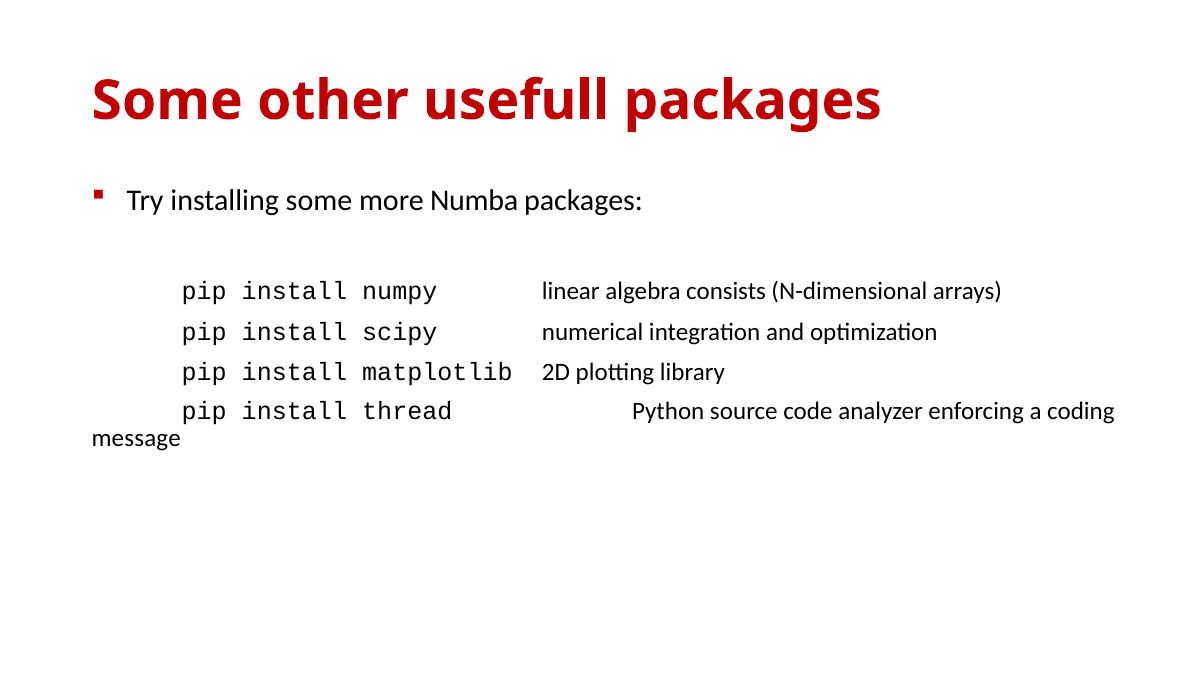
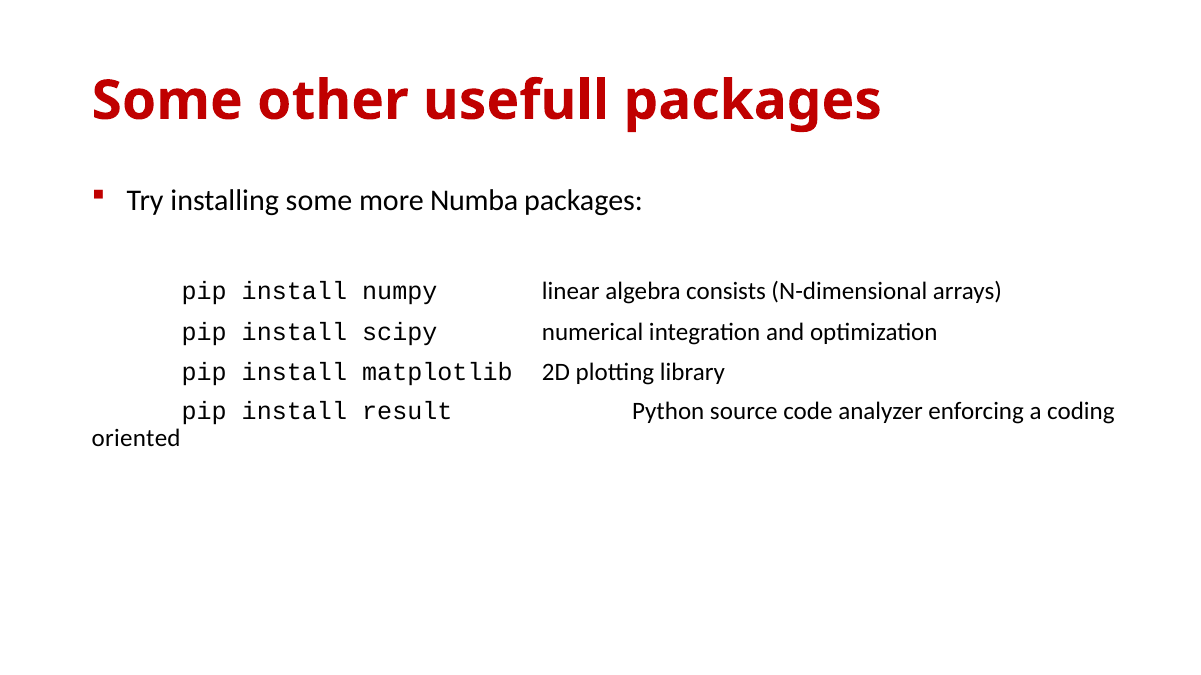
thread: thread -> result (407, 412)
message: message -> oriented (136, 439)
